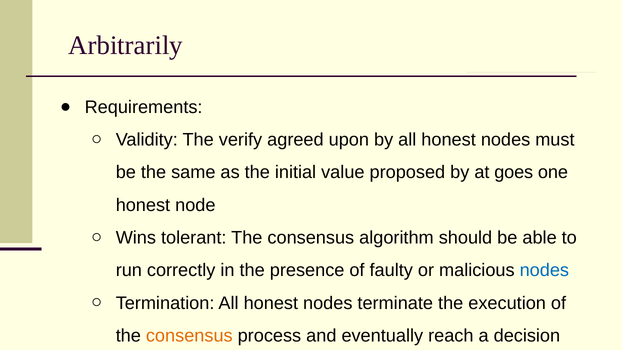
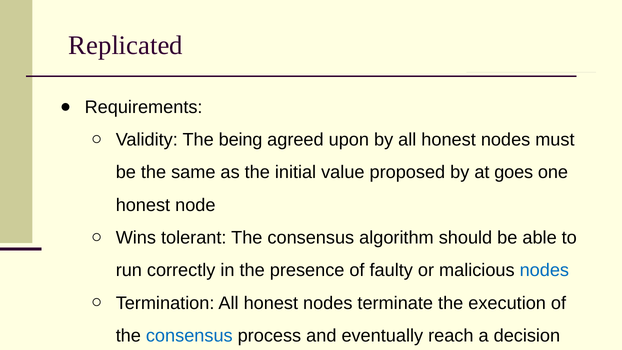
Arbitrarily: Arbitrarily -> Replicated (126, 45)
verify: verify -> being (241, 140)
consensus colour: orange -> blue (189, 336)
